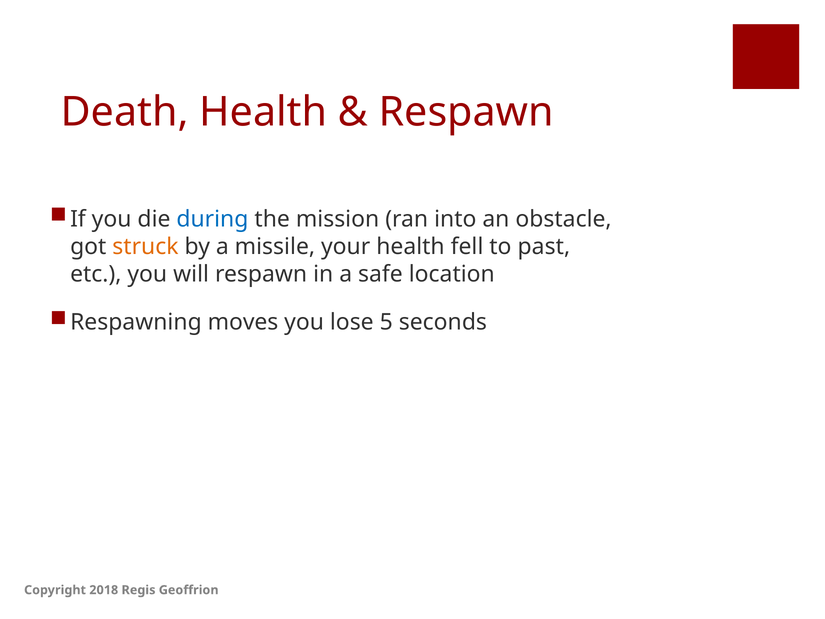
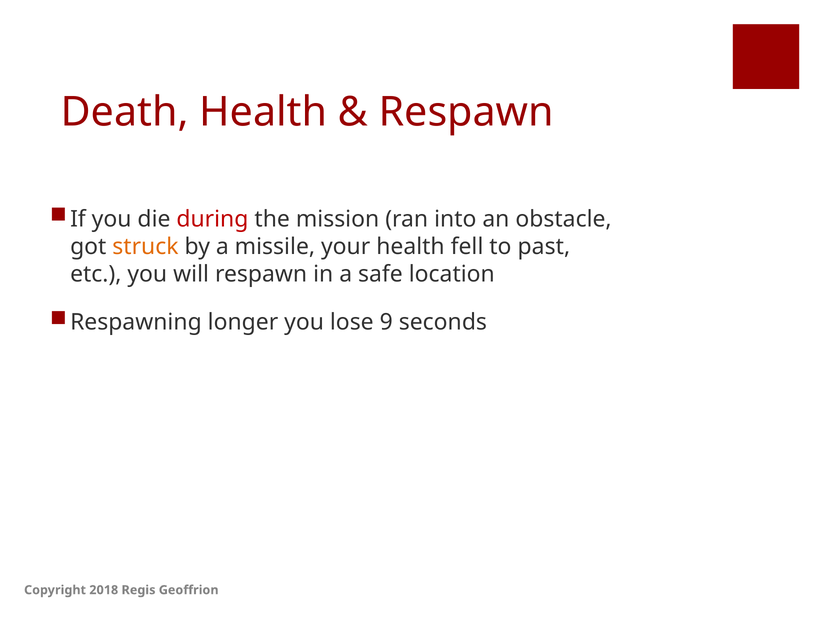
during colour: blue -> red (212, 219)
moves: moves -> longer (243, 322)
5: 5 -> 9 (386, 322)
